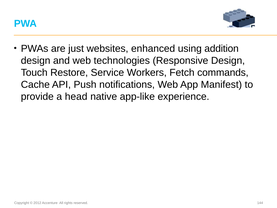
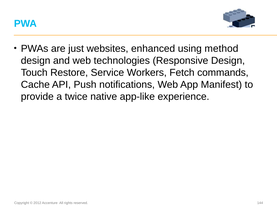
addition: addition -> method (221, 49)
head: head -> twice (76, 97)
